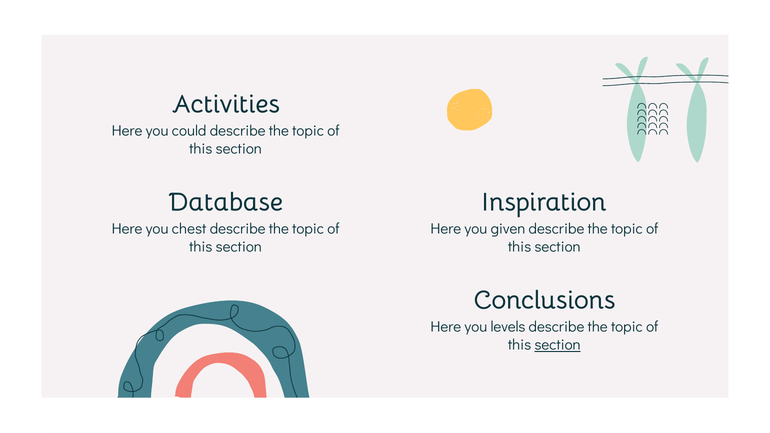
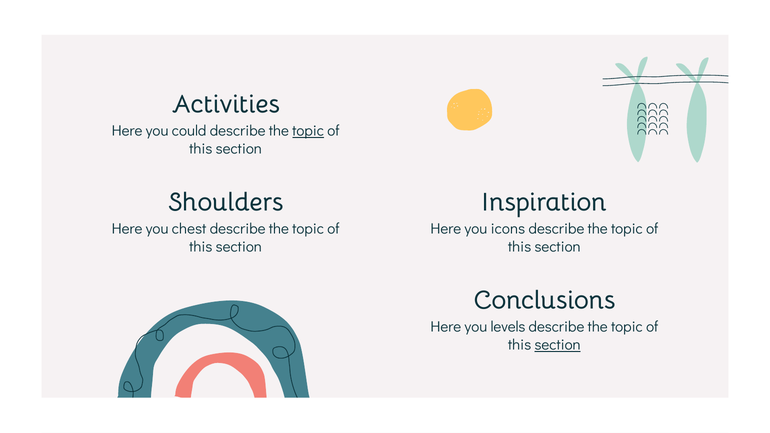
topic underline: none -> present (308, 131)
Database: Database -> Shoulders (226, 202)
given: given -> icons (508, 229)
